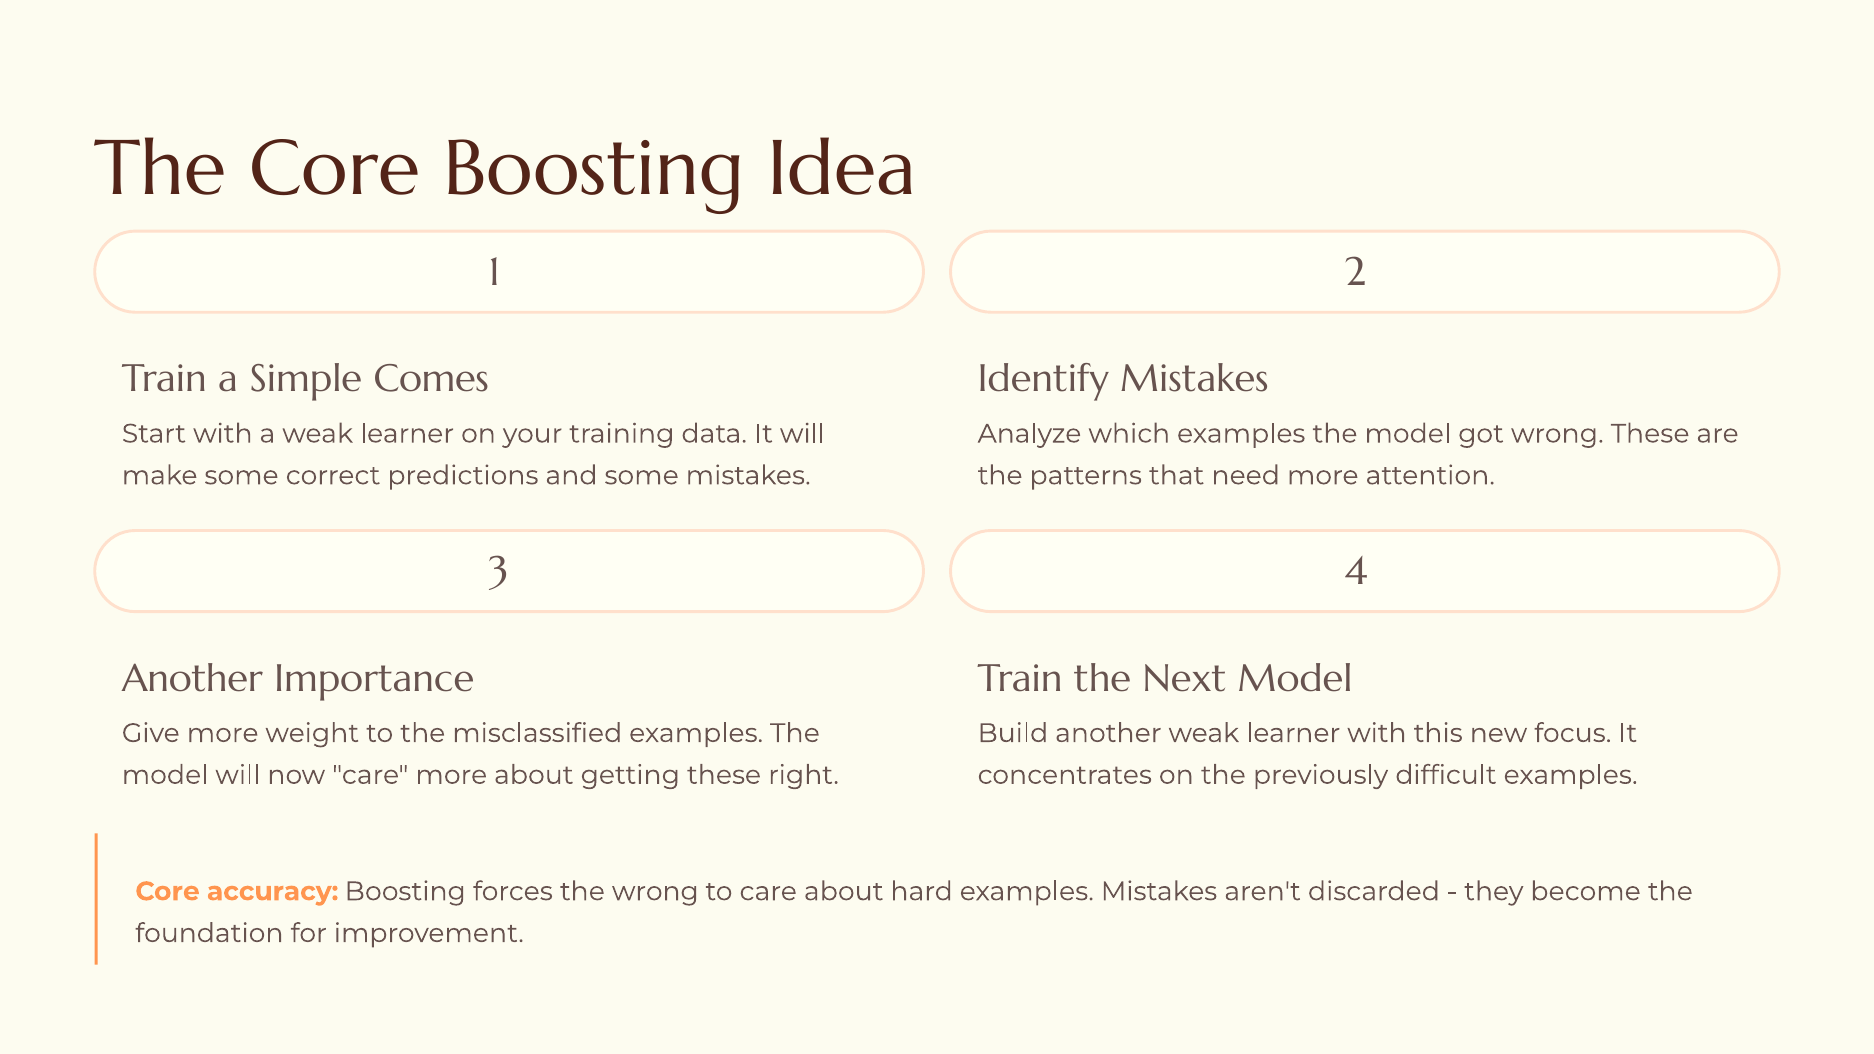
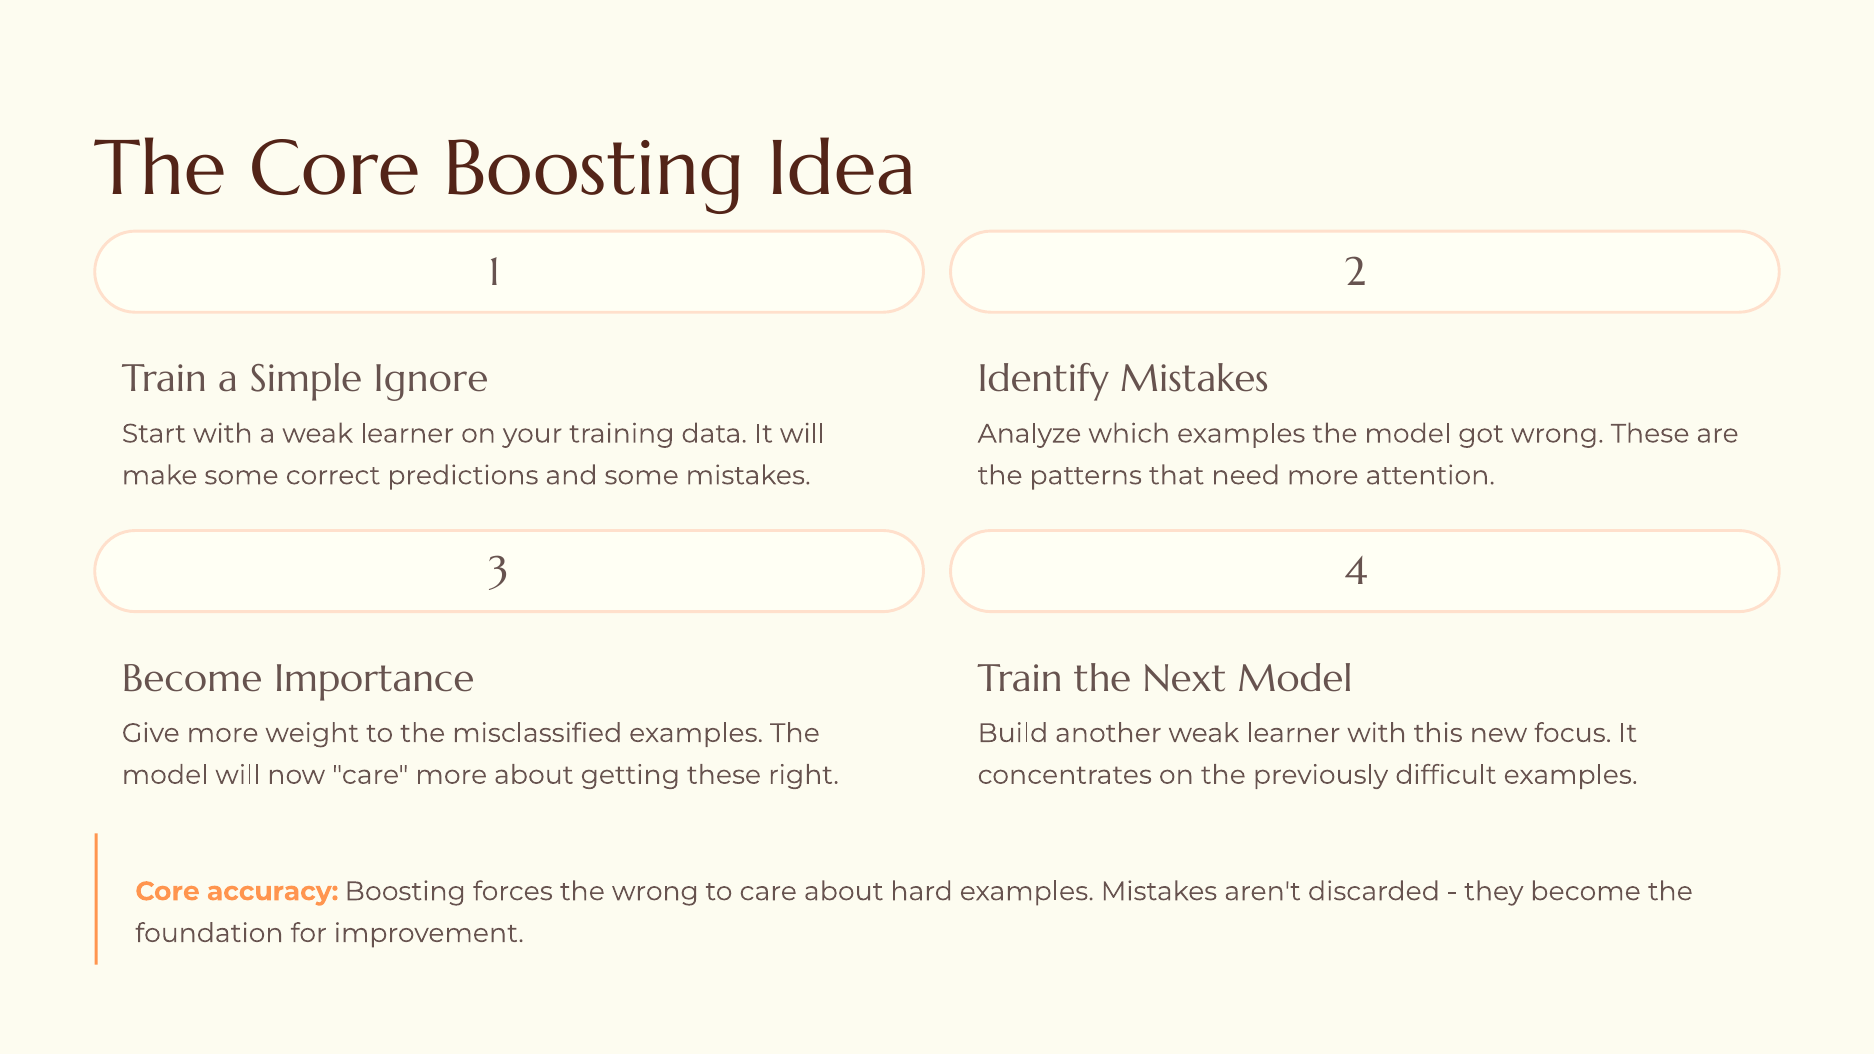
Comes: Comes -> Ignore (431, 379)
Another: Another -> Become (192, 679)
